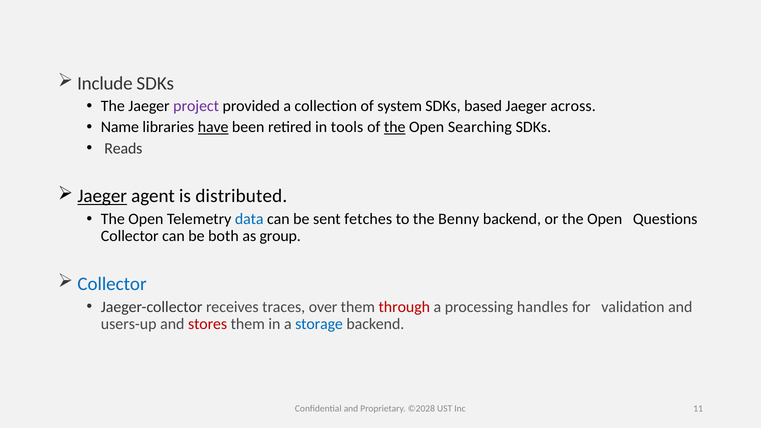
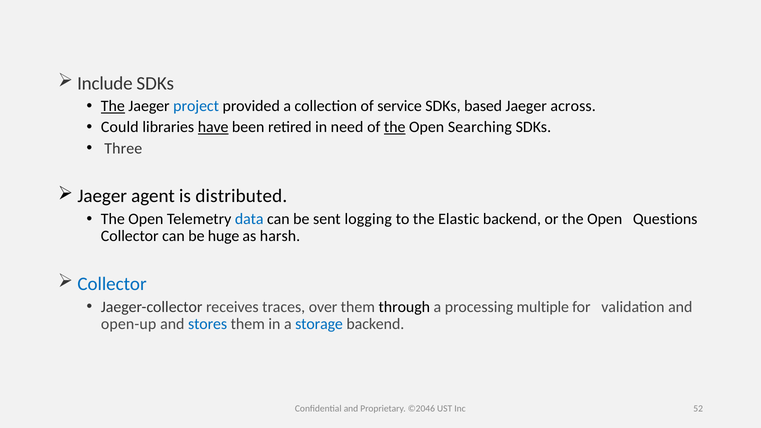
The underline: none -> present (113, 106)
project colour: purple -> blue (196, 106)
system: system -> service (400, 106)
Name: Name -> Could (120, 127)
tools: tools -> need (347, 127)
Reads: Reads -> Three (123, 148)
Jaeger underline: present -> none (102, 196)
fetches: fetches -> logging (368, 219)
Benny: Benny -> Elastic (459, 219)
both: both -> huge (224, 236)
group: group -> harsh (280, 236)
through colour: red -> black (404, 307)
handles: handles -> multiple (543, 307)
users-up: users-up -> open-up (129, 324)
stores colour: red -> blue (208, 324)
©2028: ©2028 -> ©2046 (421, 409)
11: 11 -> 52 (698, 409)
